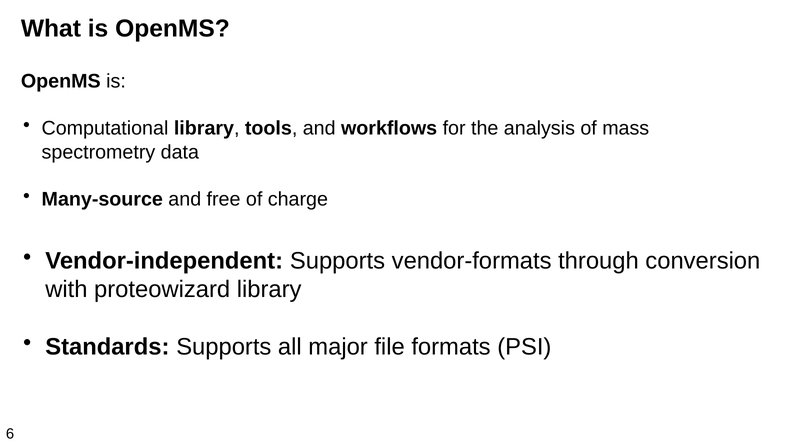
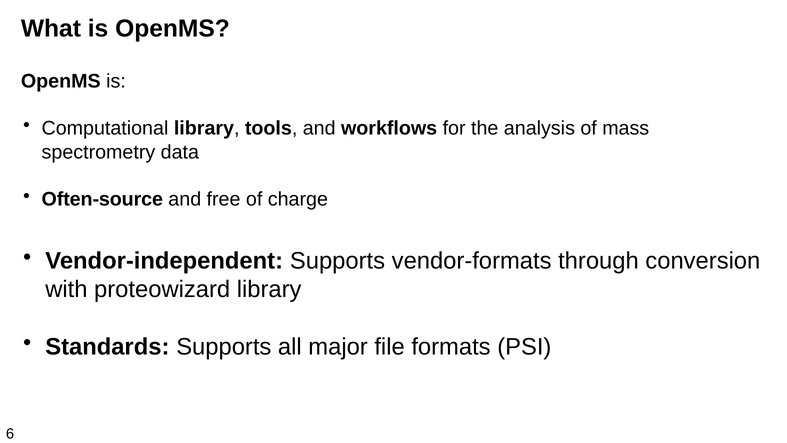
Many-source: Many-source -> Often-source (102, 199)
